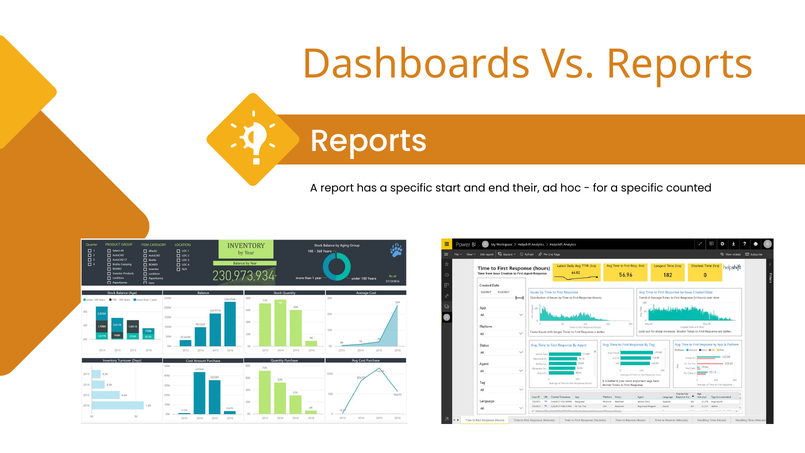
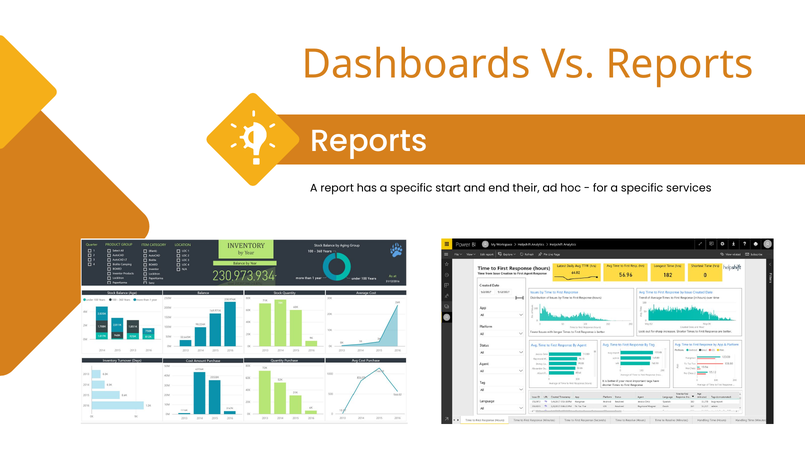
counted: counted -> services (689, 188)
